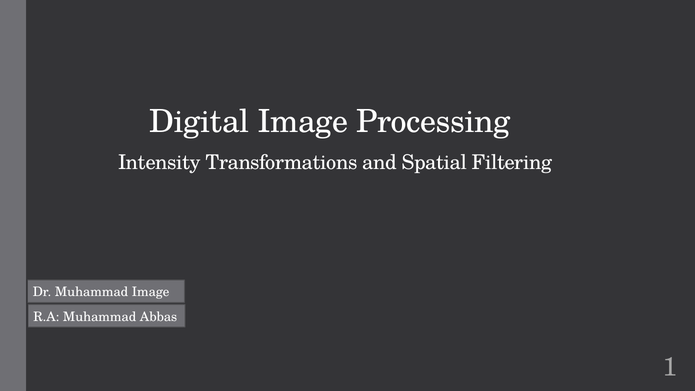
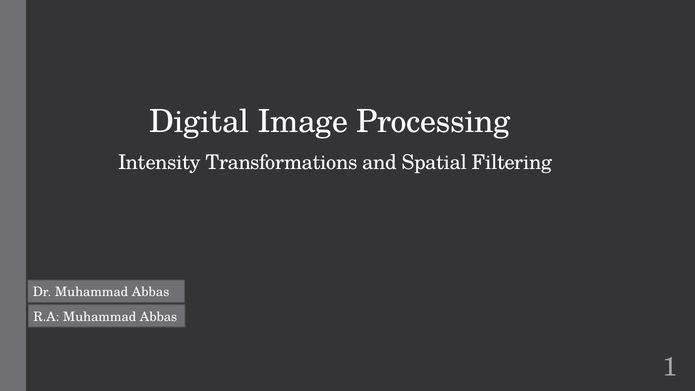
Dr Muhammad Image: Image -> Abbas (151, 292)
